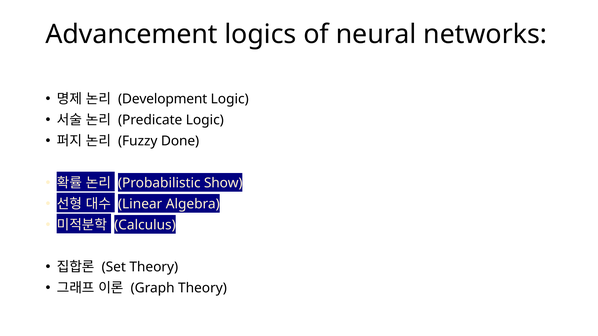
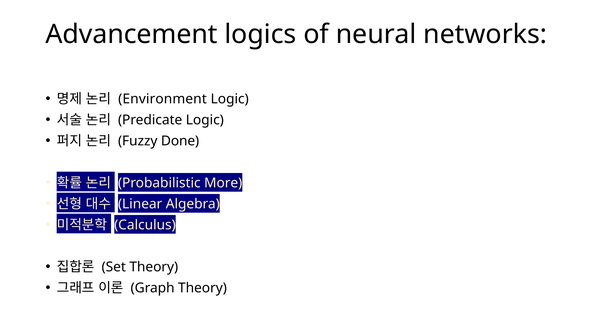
Development: Development -> Environment (163, 99)
Show: Show -> More (223, 183)
